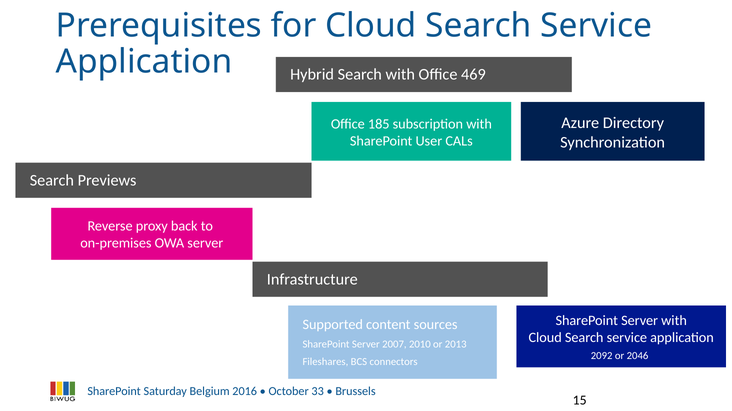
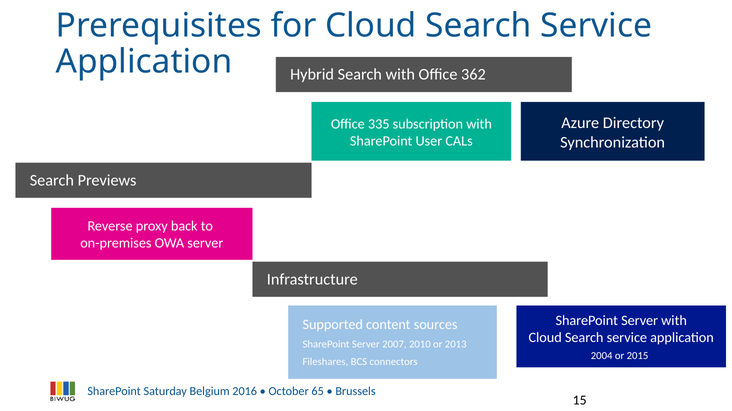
469: 469 -> 362 (473, 75)
185: 185 -> 335 (379, 124)
2092: 2092 -> 2004 (602, 356)
2046: 2046 -> 2015 (638, 356)
33: 33 -> 65 (318, 392)
